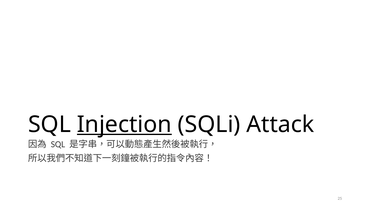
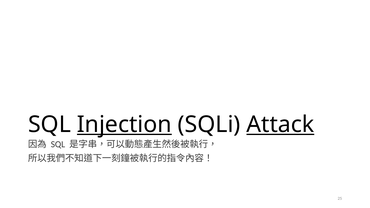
Attack underline: none -> present (280, 124)
